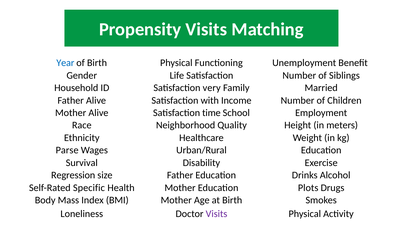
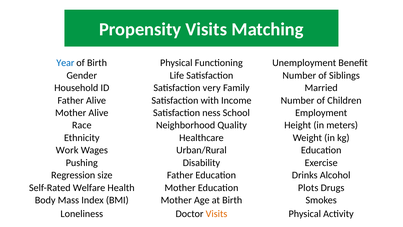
time: time -> ness (211, 113)
Parse: Parse -> Work (67, 150)
Survival: Survival -> Pushing (82, 163)
Specific: Specific -> Welfare (89, 187)
Visits colour: purple -> orange (217, 213)
